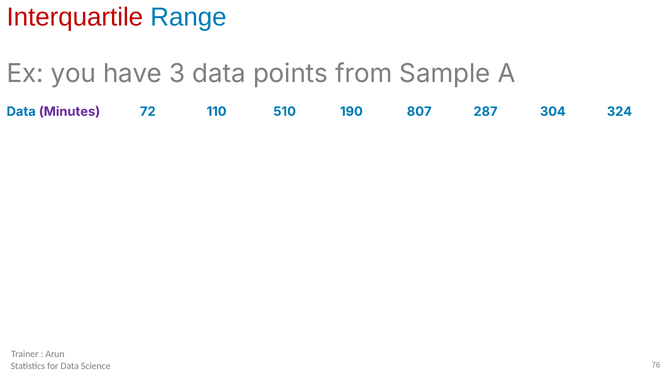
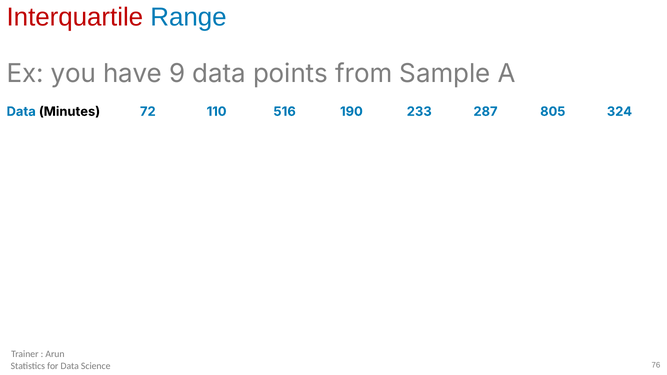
3: 3 -> 9 (177, 74)
Minutes colour: purple -> black (70, 112)
510: 510 -> 516 (285, 112)
807: 807 -> 233 (419, 112)
304: 304 -> 805 (553, 112)
